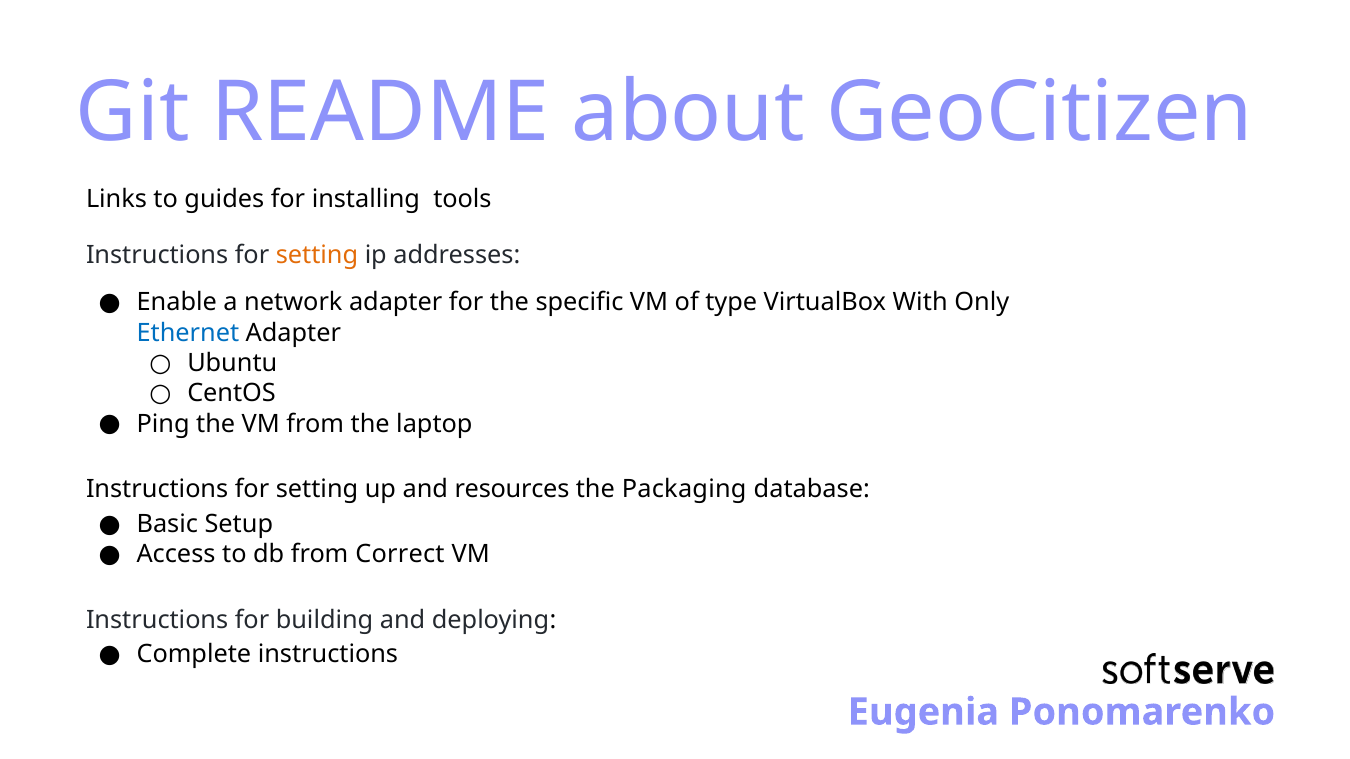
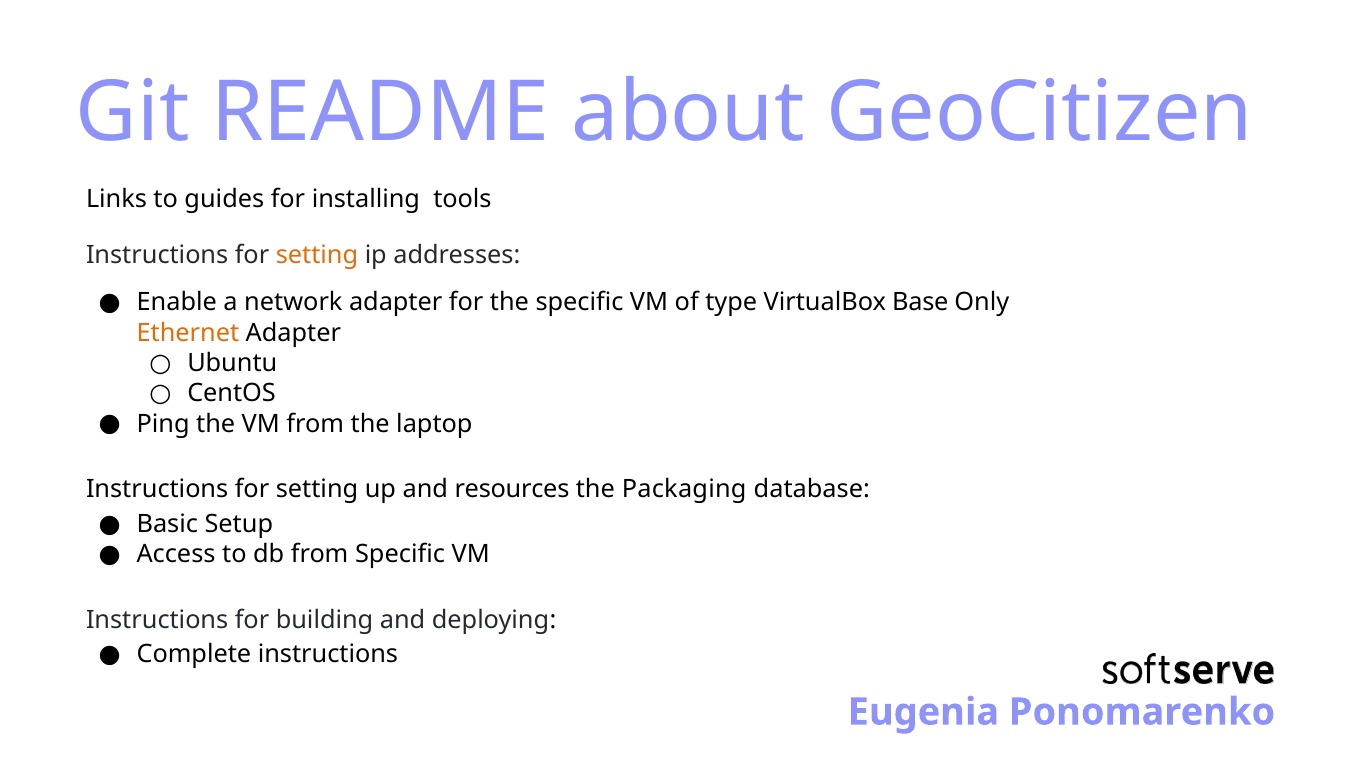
With: With -> Base (920, 303)
Ethernet colour: blue -> orange (188, 333)
from Correct: Correct -> Specific (400, 555)
